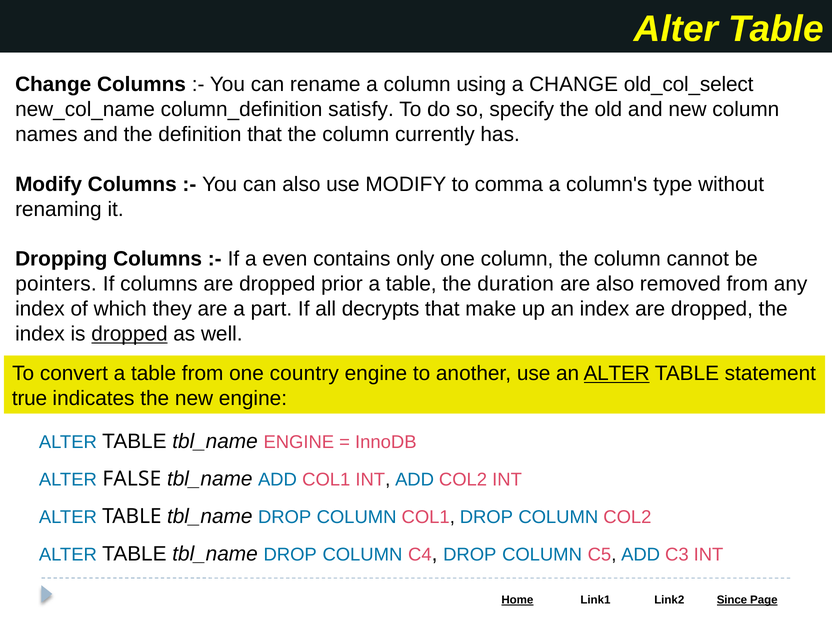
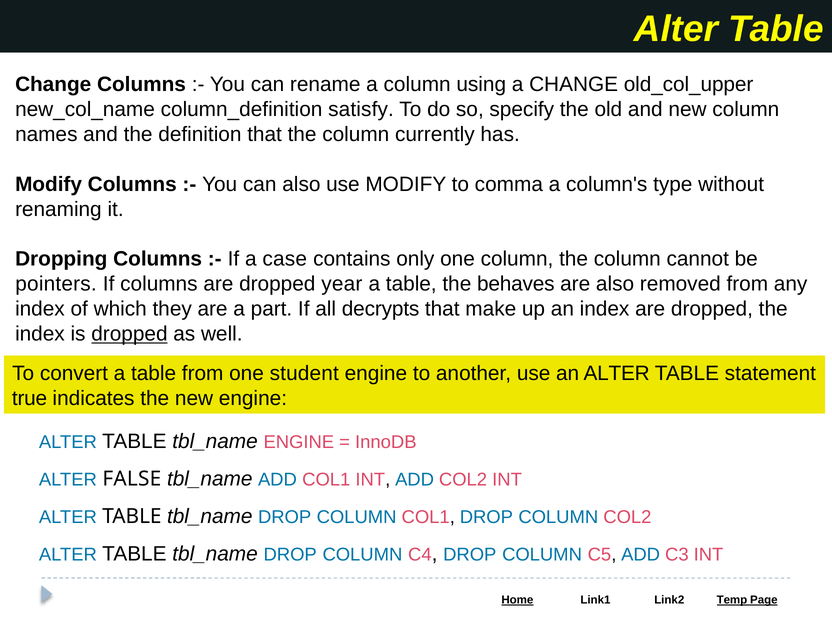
old_col_select: old_col_select -> old_col_upper (689, 84)
even: even -> case (285, 259)
prior: prior -> year (342, 284)
duration: duration -> behaves (516, 284)
country: country -> student (304, 374)
ALTER underline: present -> none (617, 374)
Since: Since -> Temp (732, 600)
